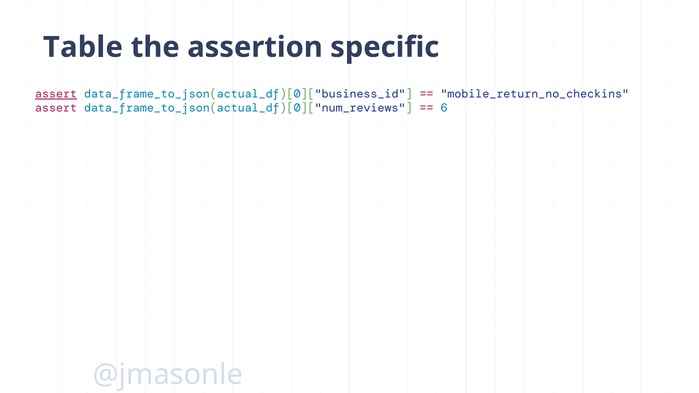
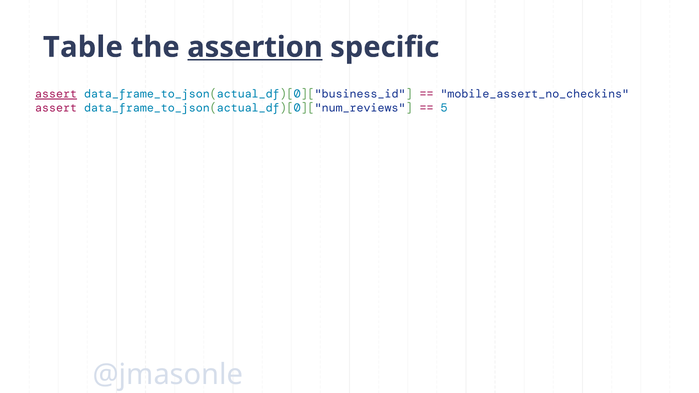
assertion underline: none -> present (255, 47)
mobile_return_no_checkins: mobile_return_no_checkins -> mobile_assert_no_checkins (535, 94)
6: 6 -> 5 (444, 108)
